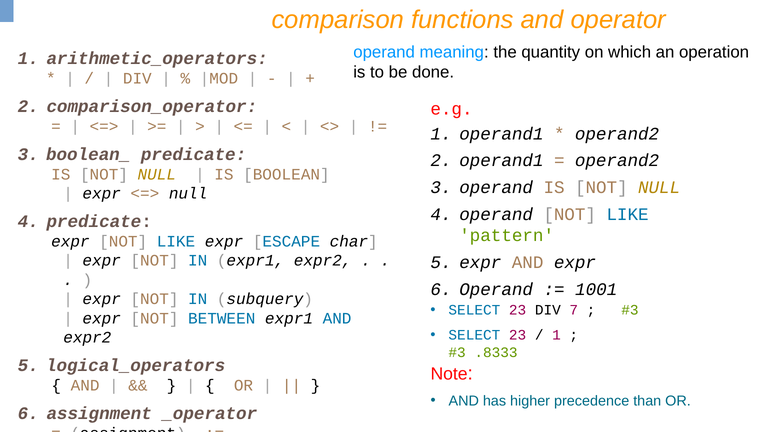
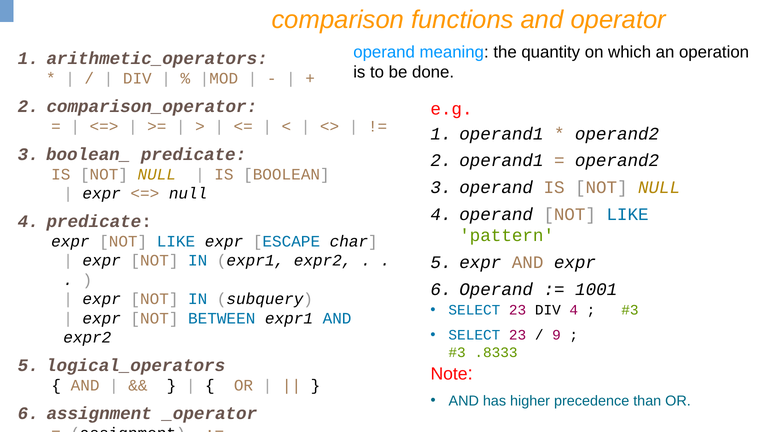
DIV 7: 7 -> 4 (574, 310)
1: 1 -> 9 (556, 335)
